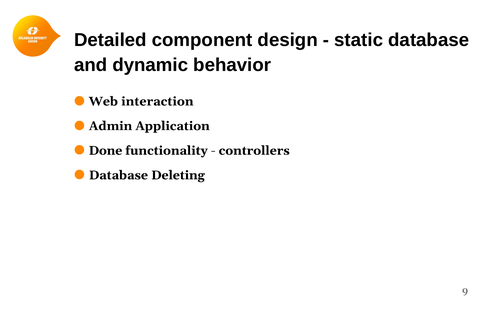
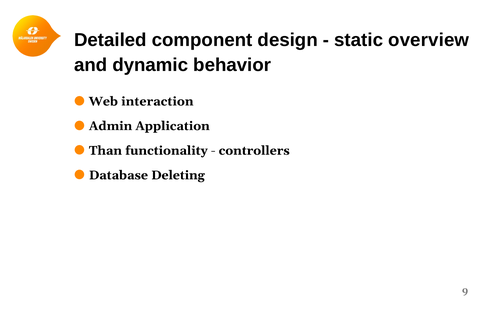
static database: database -> overview (429, 40)
Done: Done -> Than (105, 151)
